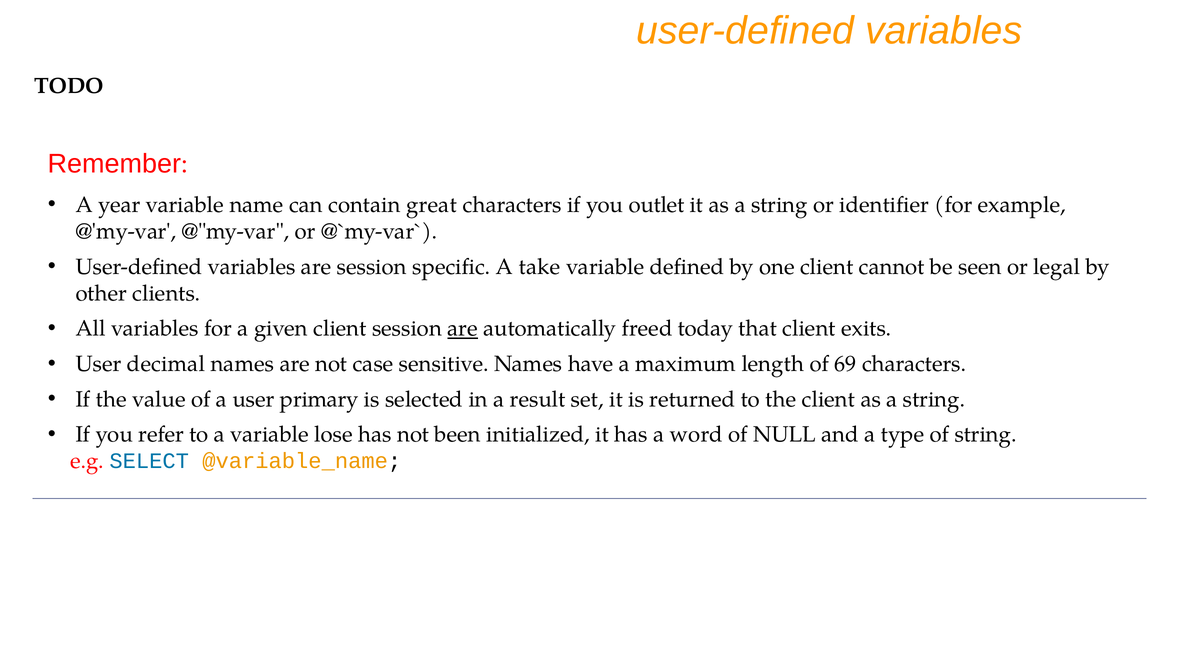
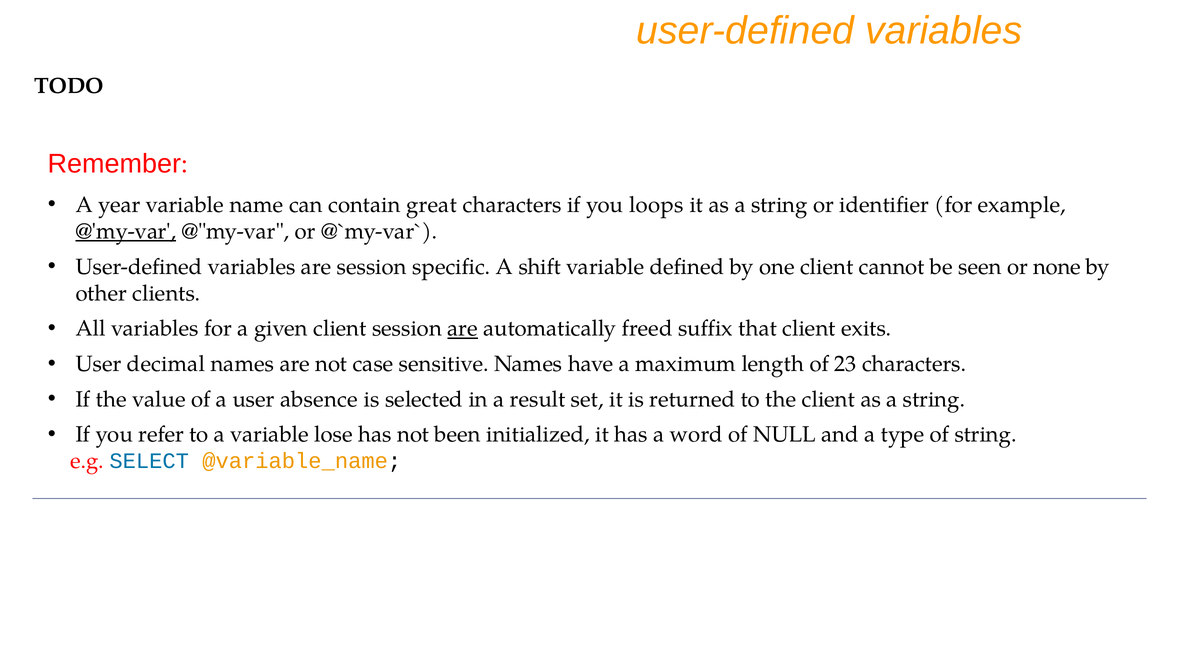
outlet: outlet -> loops (656, 205)
@'my-var underline: none -> present (126, 231)
take: take -> shift (540, 267)
legal: legal -> none (1057, 267)
today: today -> suffix (705, 329)
69: 69 -> 23 (845, 364)
primary: primary -> absence (319, 399)
